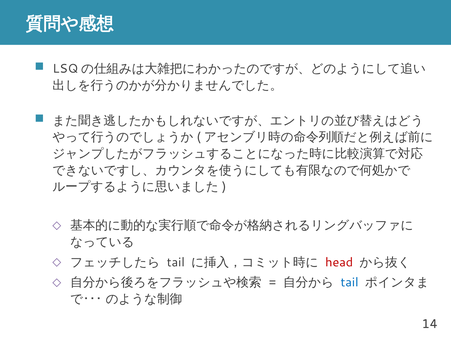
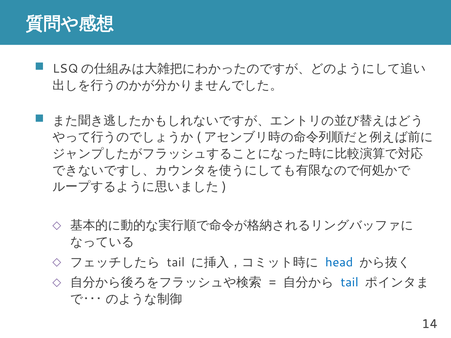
head colour: red -> blue (339, 262)
